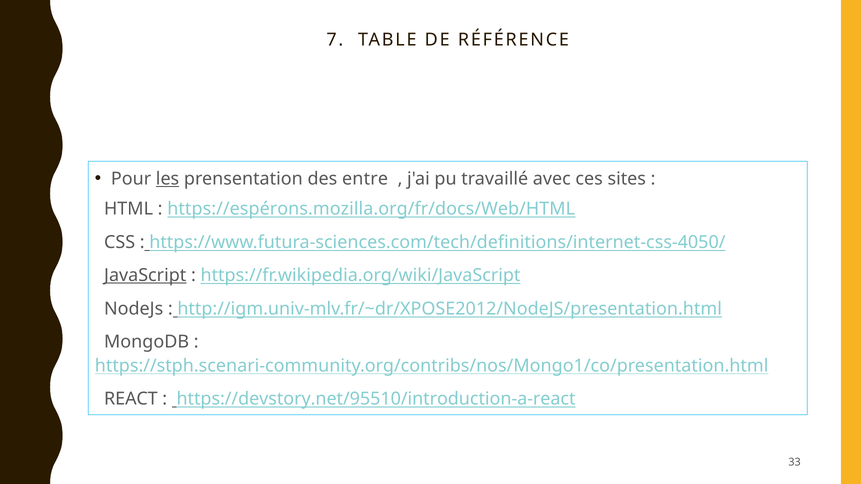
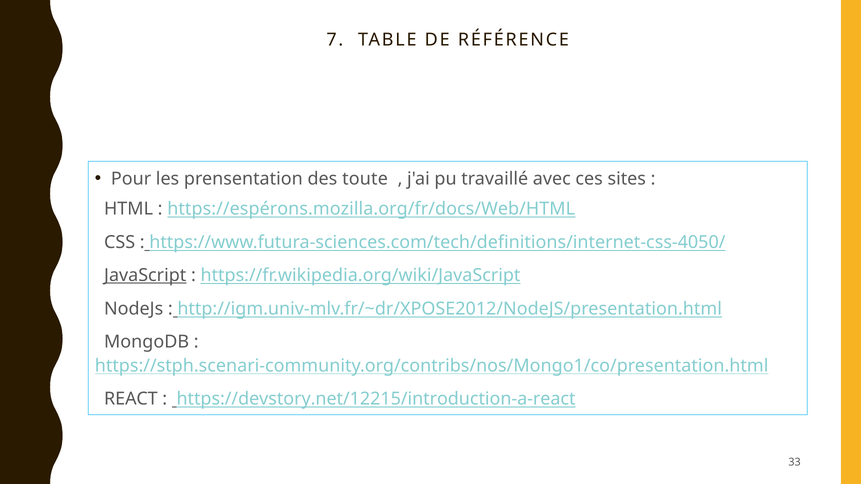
les underline: present -> none (168, 179)
entre: entre -> toute (365, 179)
https://devstory.net/95510/introduction-a-react: https://devstory.net/95510/introduction-a-react -> https://devstory.net/12215/introduction-a-react (376, 399)
